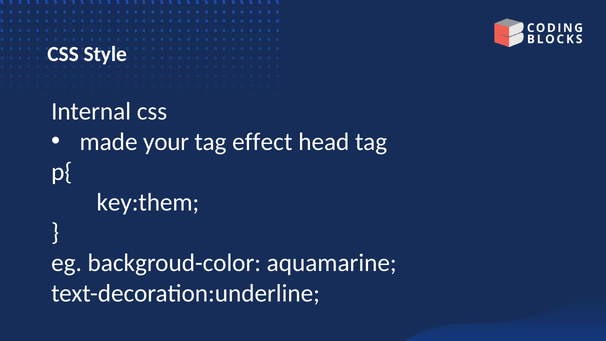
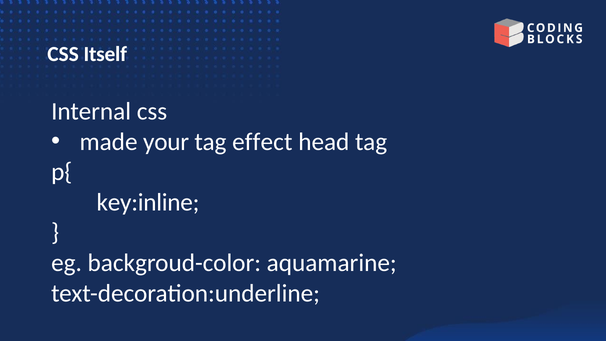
Style: Style -> Itself (105, 54)
key:them: key:them -> key:inline (148, 202)
